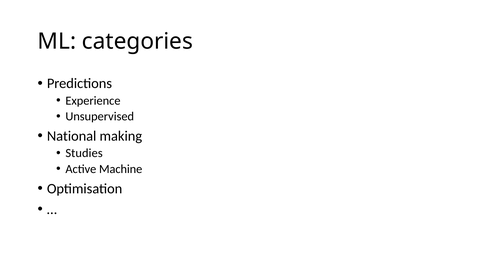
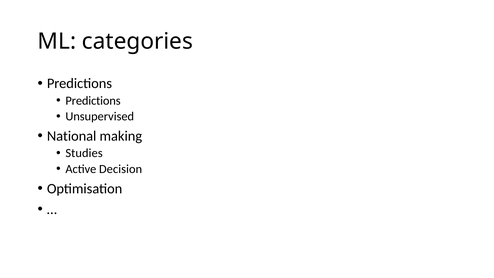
Experience: Experience -> Predictions (93, 101)
Machine: Machine -> Decision (121, 169)
